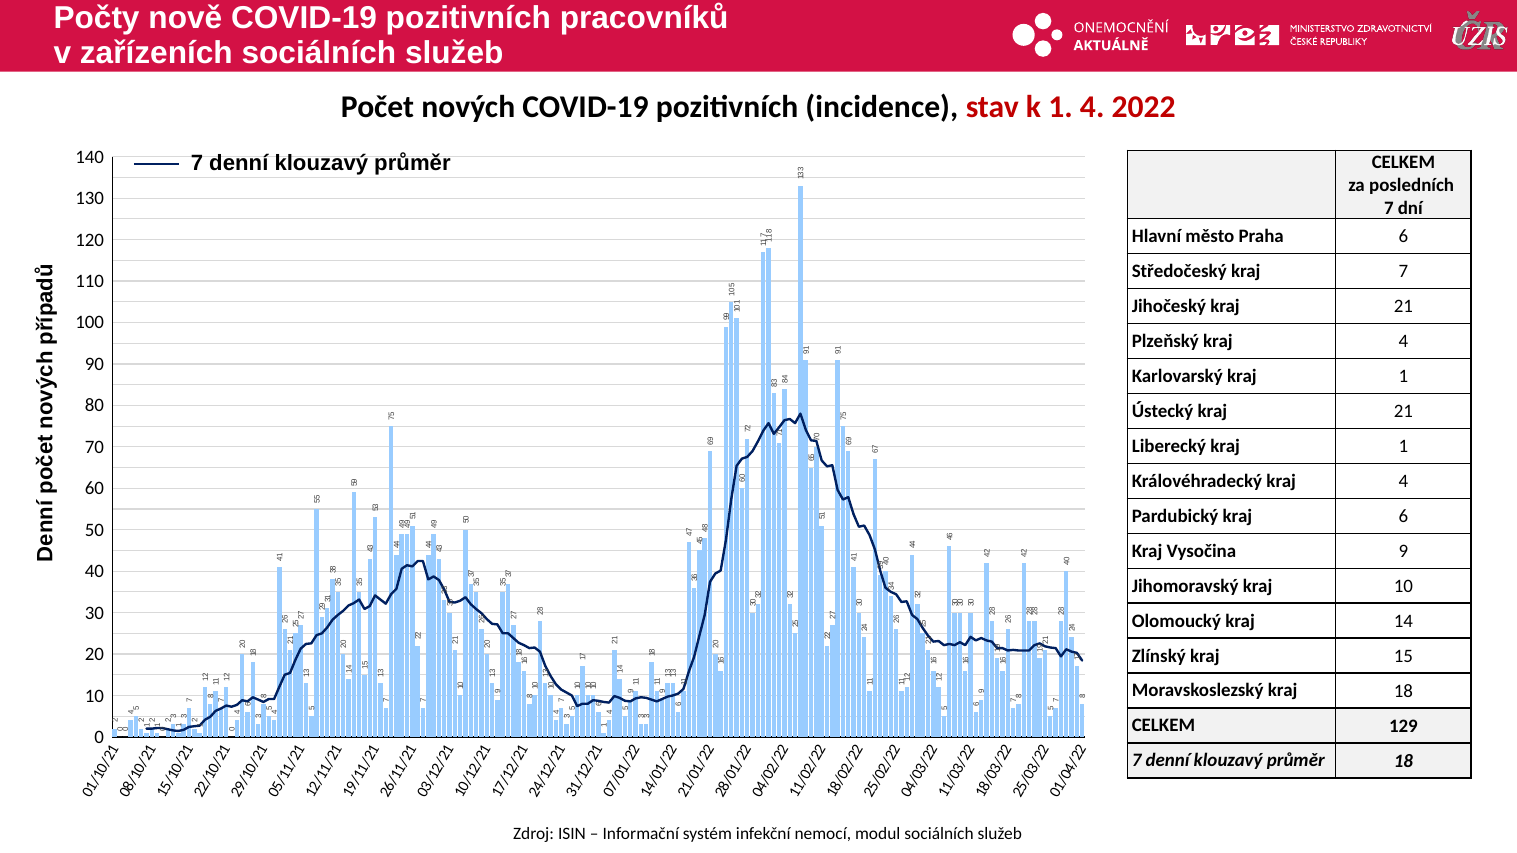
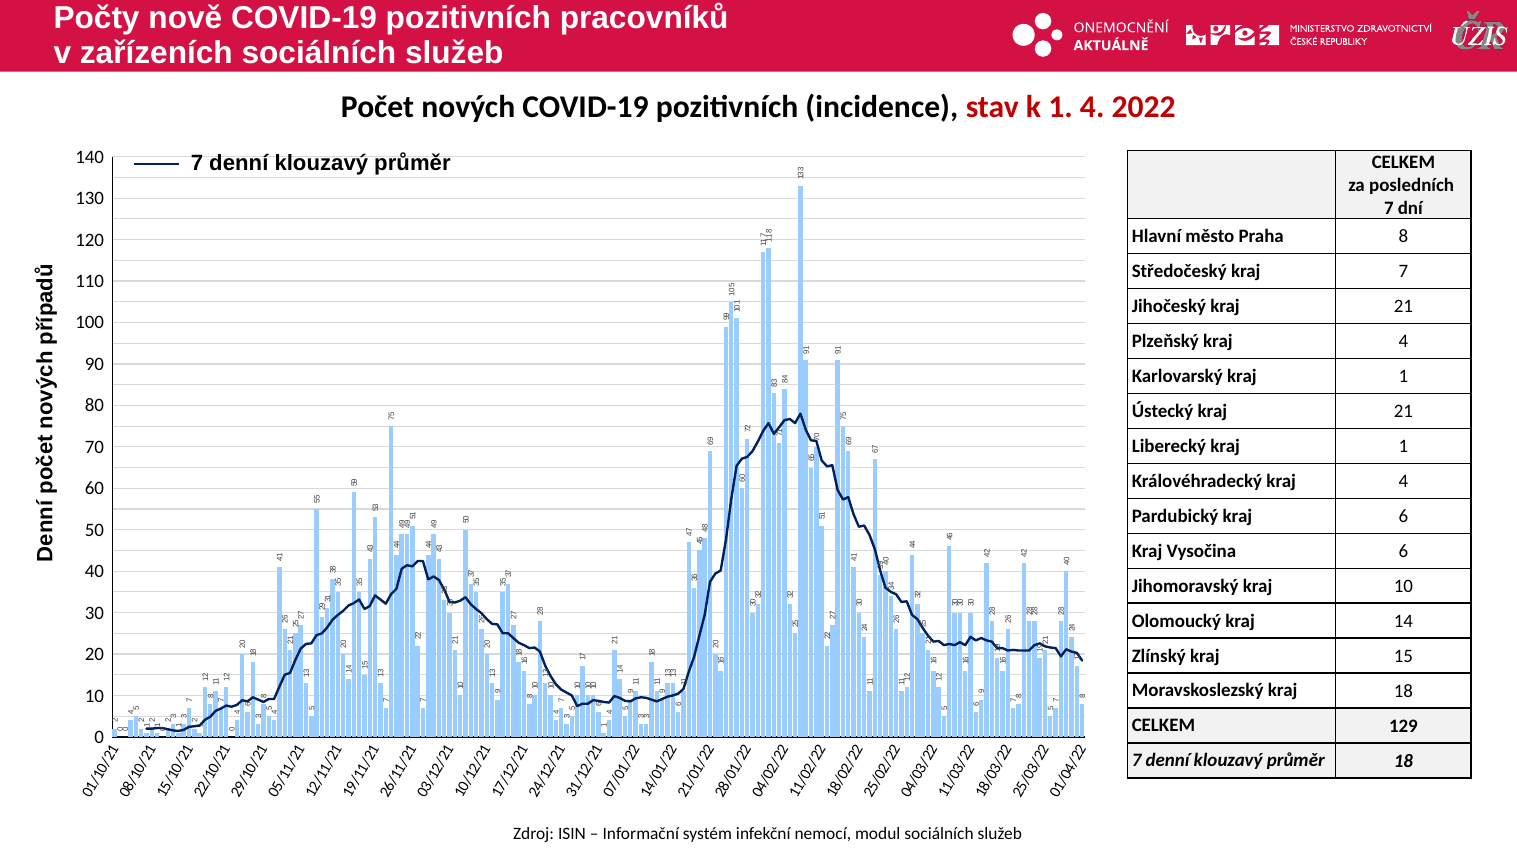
Praha 6: 6 -> 8 (1403, 237)
Vysočina 9: 9 -> 6 (1403, 552)
